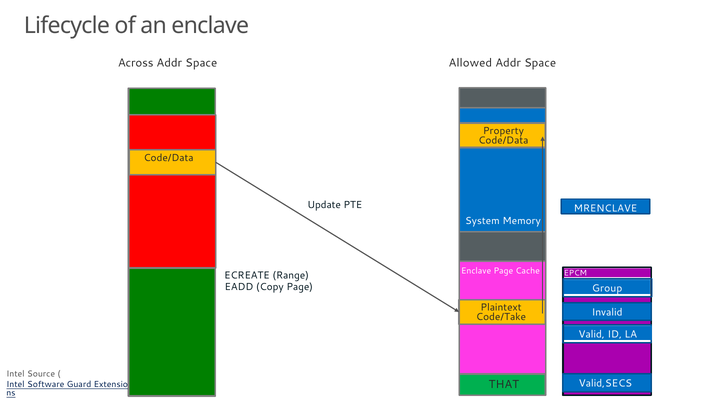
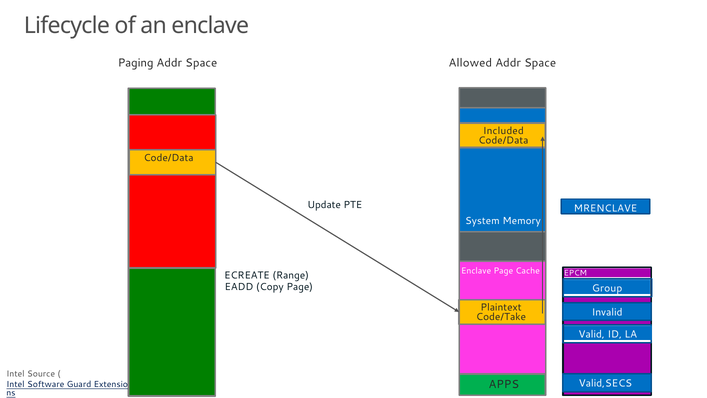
Across: Across -> Paging (136, 63)
Property: Property -> Included (503, 131)
THAT: THAT -> APPS (504, 384)
